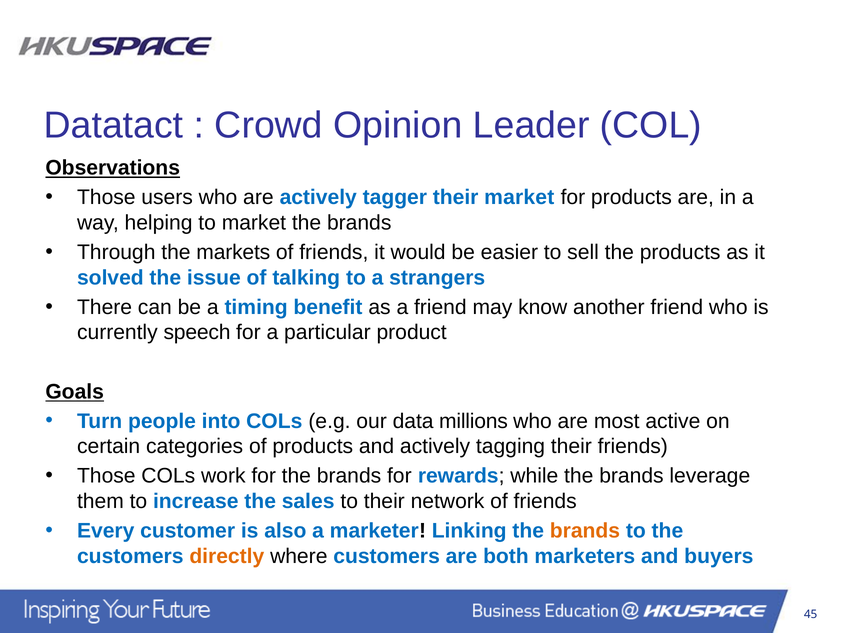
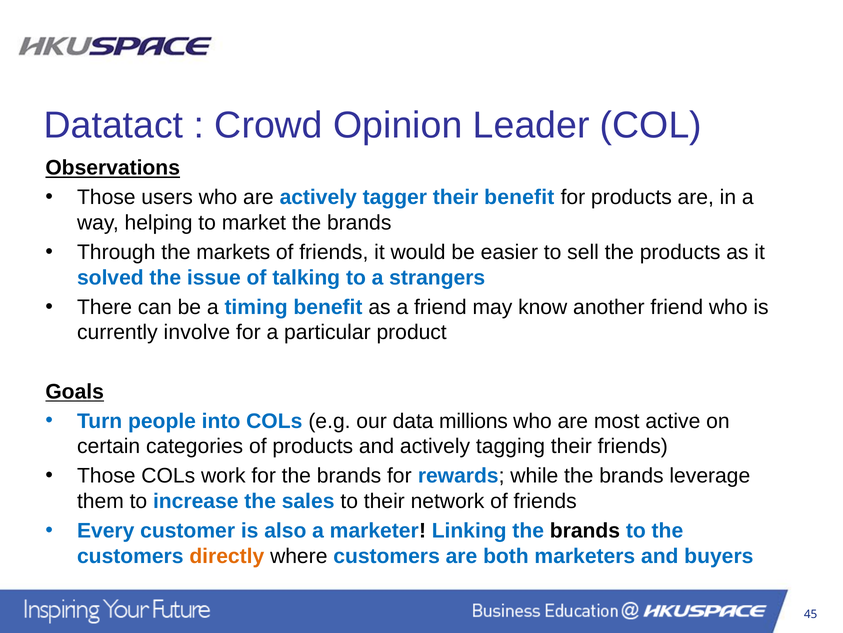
their market: market -> benefit (519, 197)
speech: speech -> involve (197, 332)
brands colour: orange -> black (585, 530)
